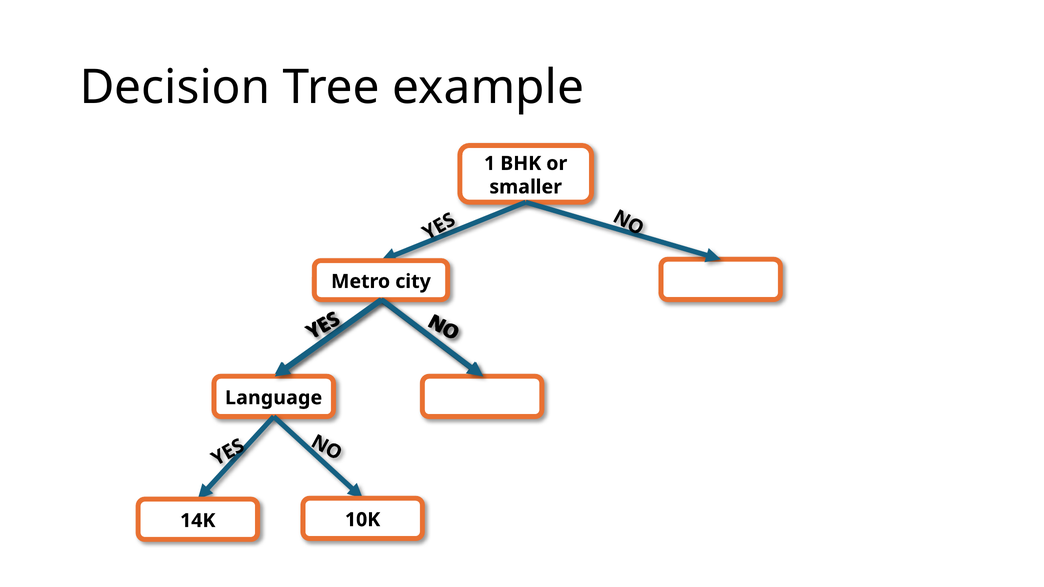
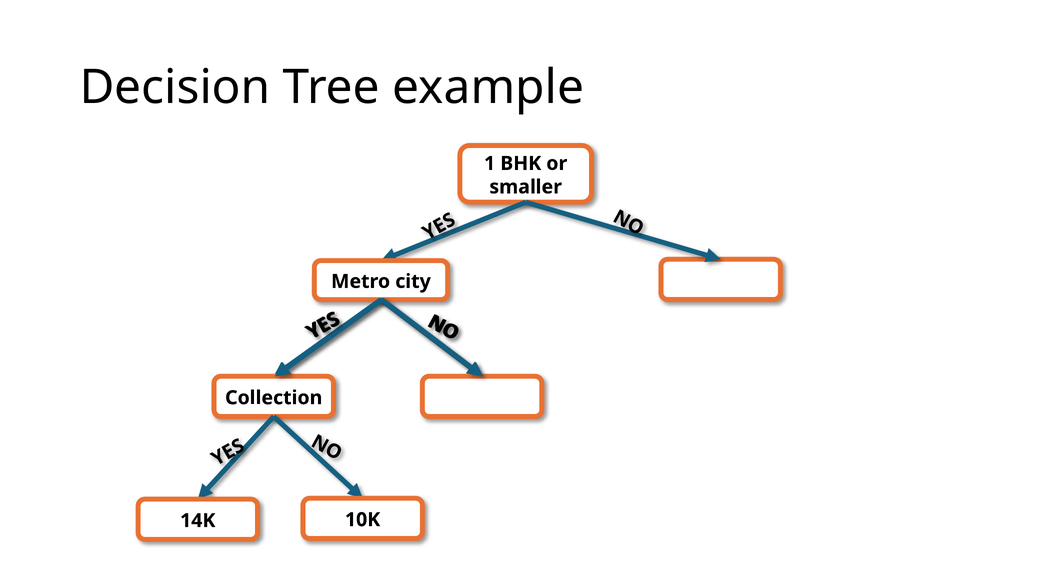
Language: Language -> Collection (274, 398)
